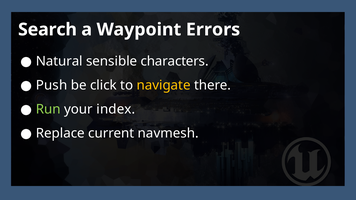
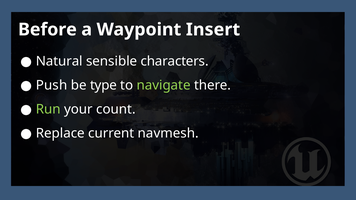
Search: Search -> Before (47, 30)
Errors: Errors -> Insert (213, 30)
click: click -> type (103, 85)
navigate colour: yellow -> light green (164, 85)
index: index -> count (116, 109)
